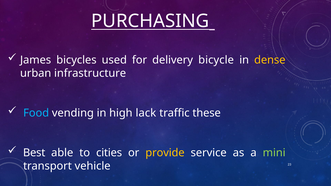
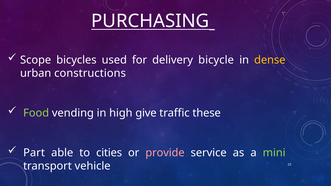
James: James -> Scope (36, 60)
infrastructure: infrastructure -> constructions (90, 73)
Food colour: light blue -> light green (36, 113)
lack: lack -> give (146, 113)
Best: Best -> Part (34, 153)
provide colour: yellow -> pink (165, 153)
